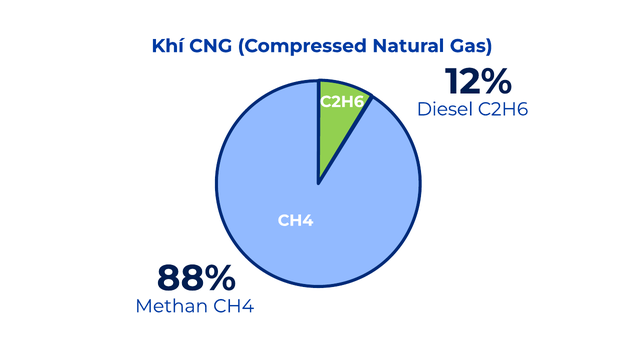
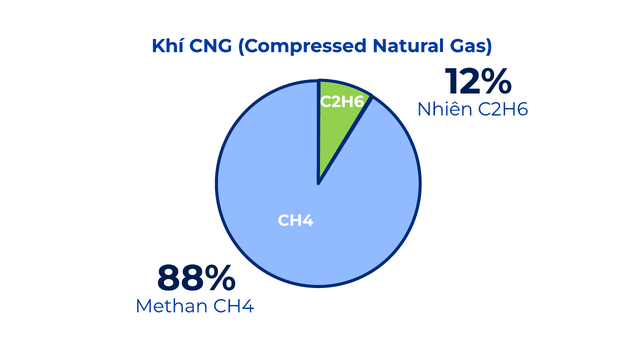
Diesel: Diesel -> Nhiên (445, 109)
